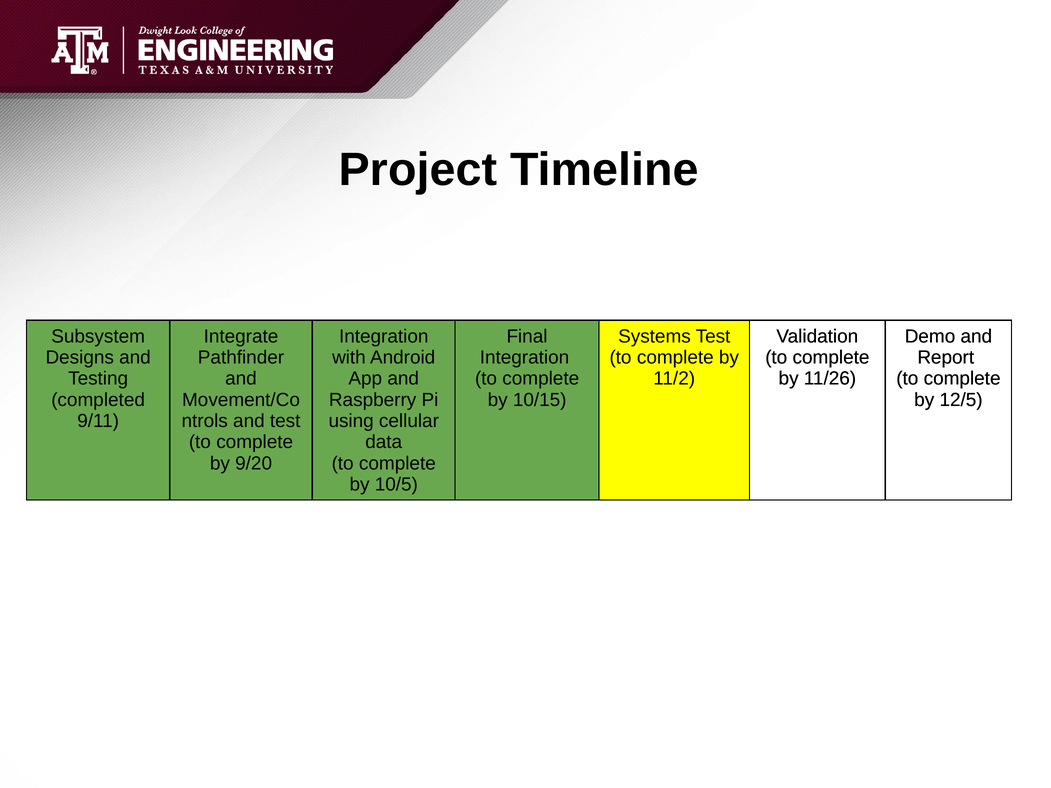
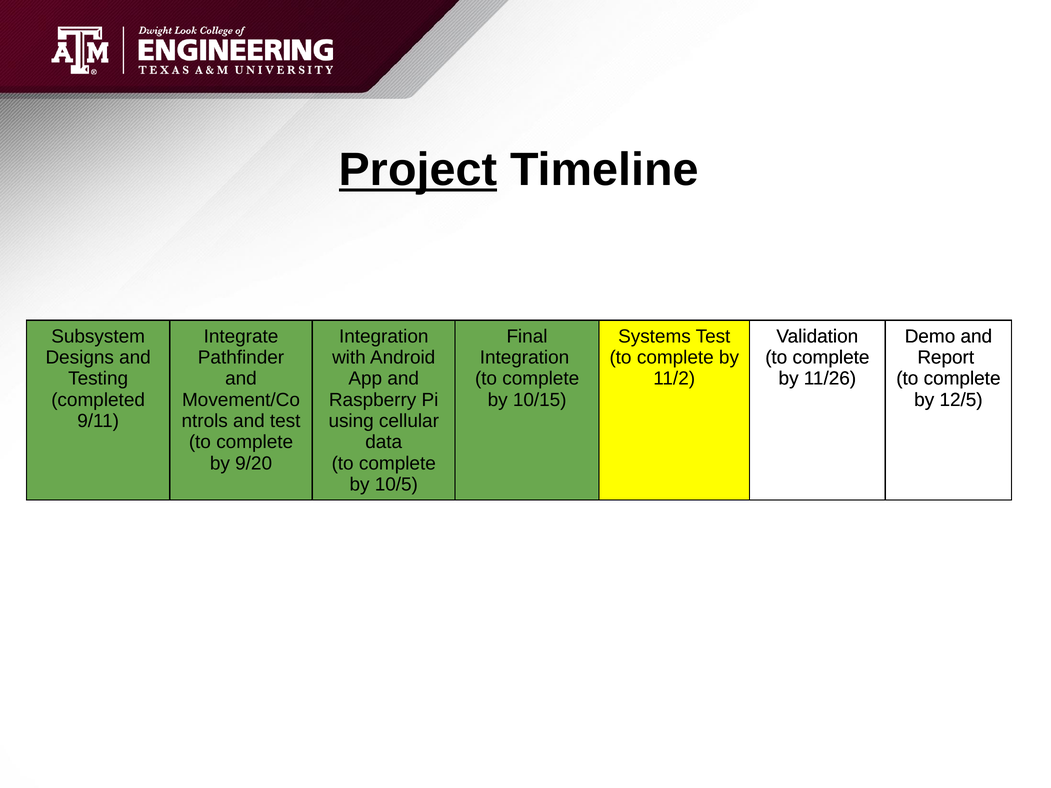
Project underline: none -> present (418, 170)
